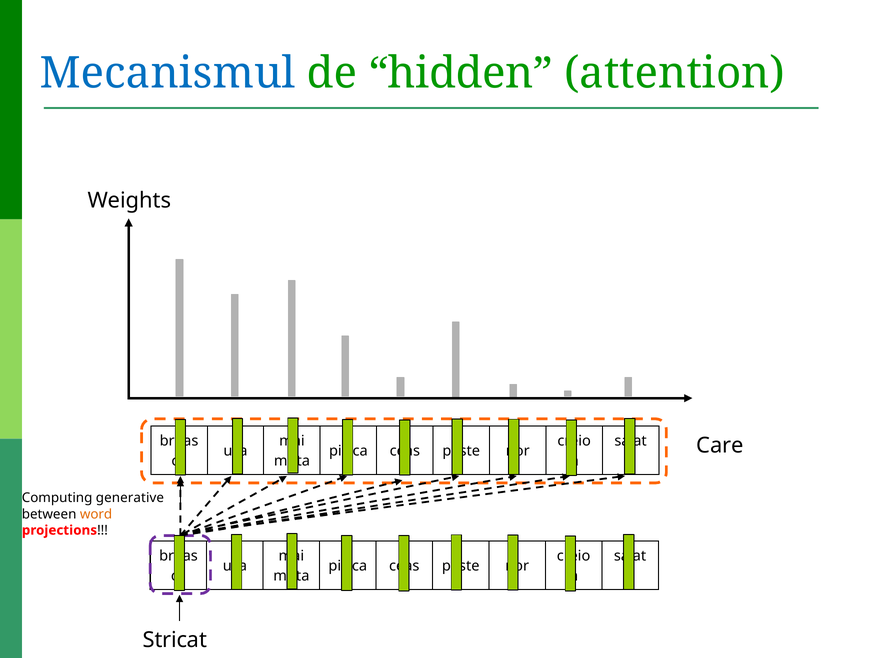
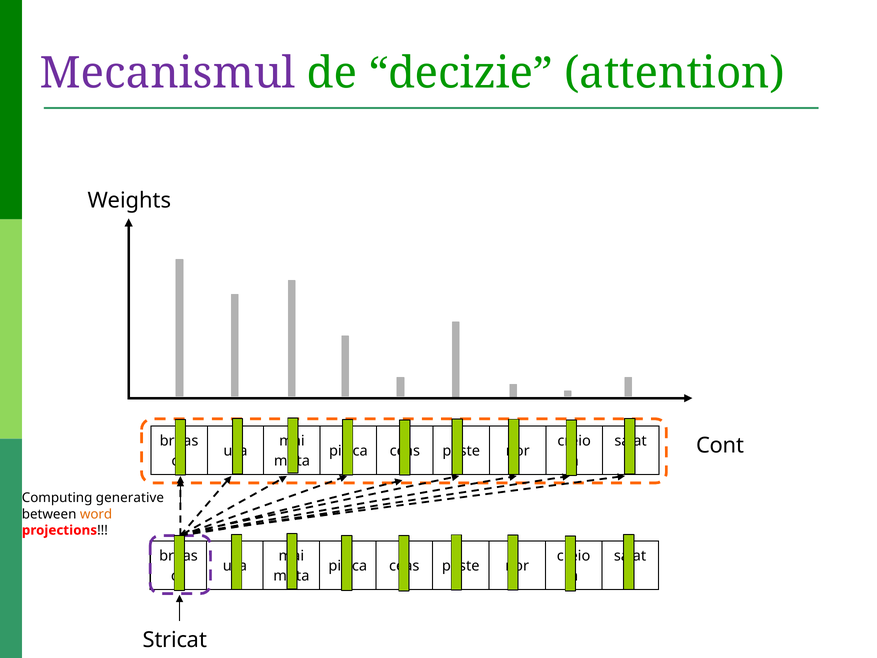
Mecanismul colour: blue -> purple (168, 73)
hidden: hidden -> decizie (461, 73)
Care: Care -> Cont (720, 445)
